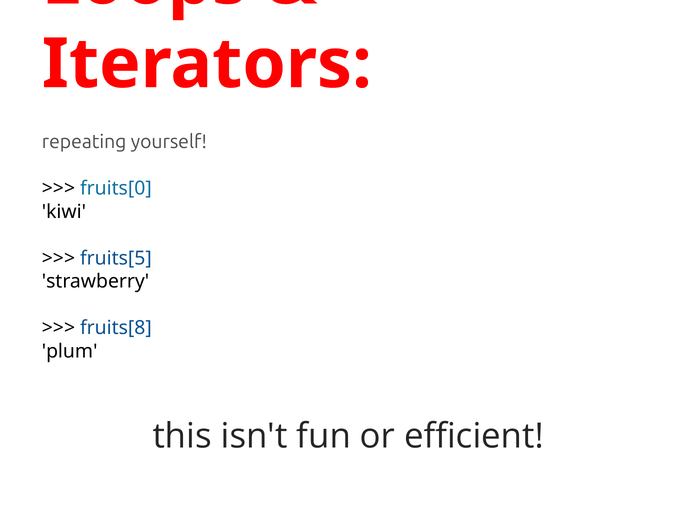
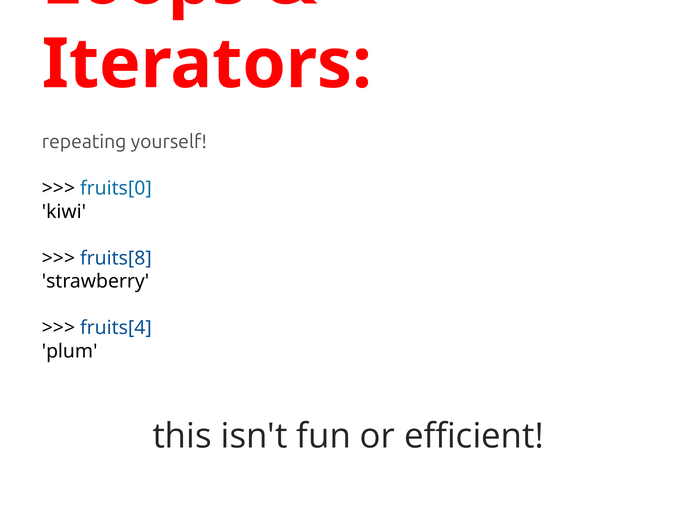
fruits[5: fruits[5 -> fruits[8 (116, 258)
fruits[8: fruits[8 -> fruits[4 (116, 328)
